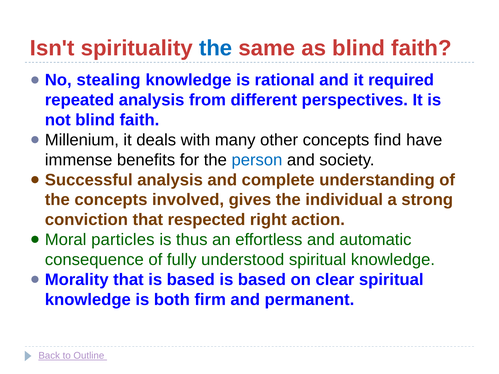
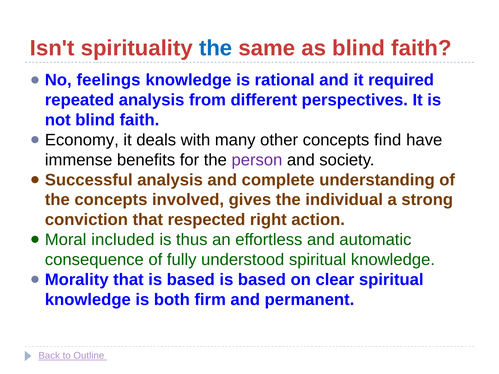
stealing: stealing -> feelings (109, 80)
Millenium: Millenium -> Economy (82, 140)
person colour: blue -> purple (257, 160)
particles: particles -> included (123, 240)
